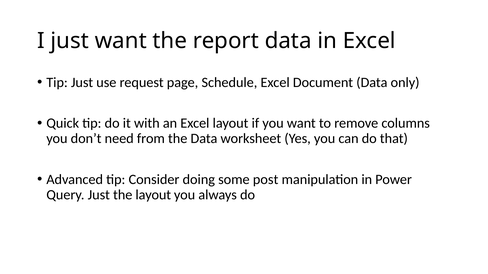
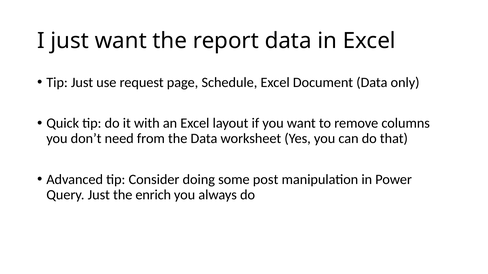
the layout: layout -> enrich (153, 195)
